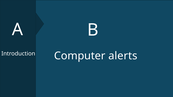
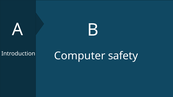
alerts: alerts -> safety (123, 56)
